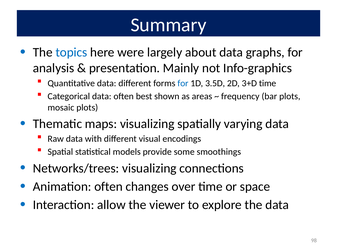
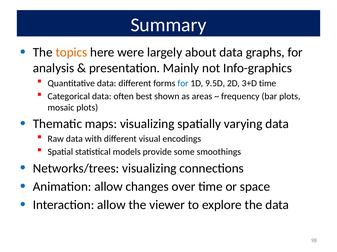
topics colour: blue -> orange (71, 53)
3.5D: 3.5D -> 9.5D (215, 83)
Animation often: often -> allow (109, 187)
